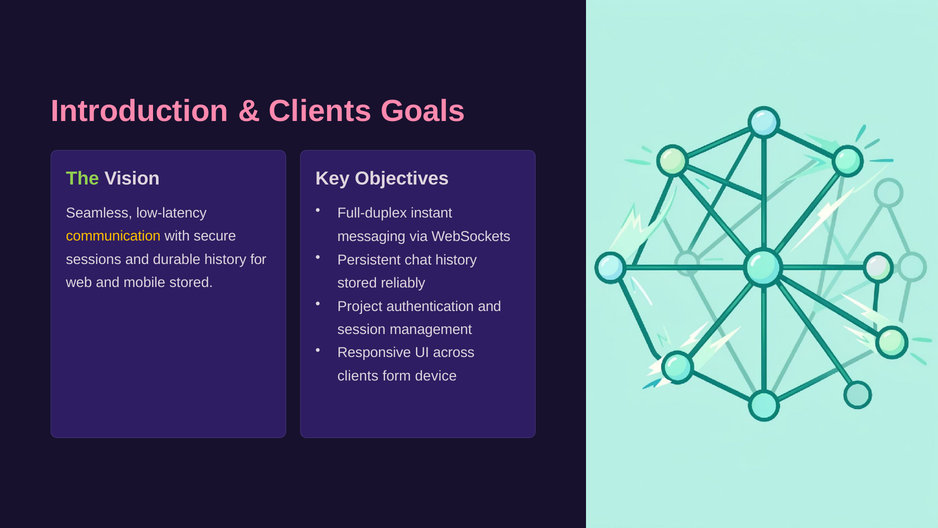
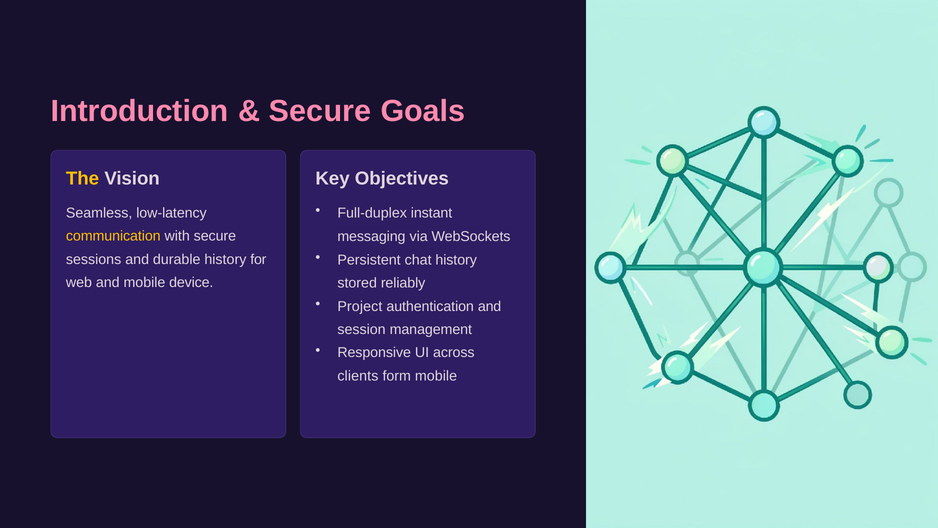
Clients: Clients -> Secure (320, 111)
The colour: light green -> yellow (83, 178)
mobile stored: stored -> device (191, 282)
form device: device -> mobile (436, 376)
